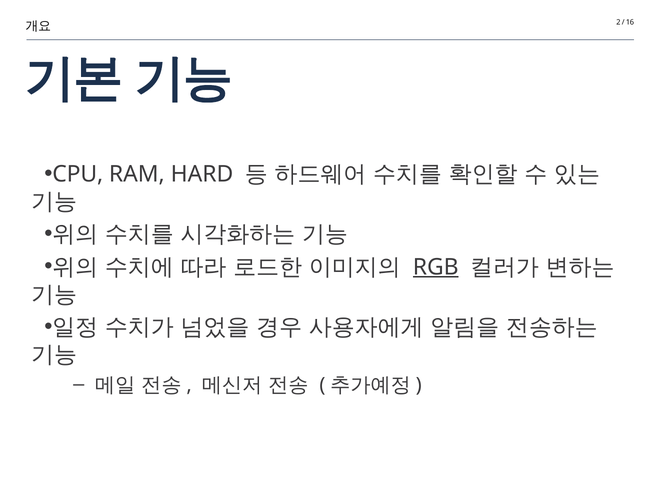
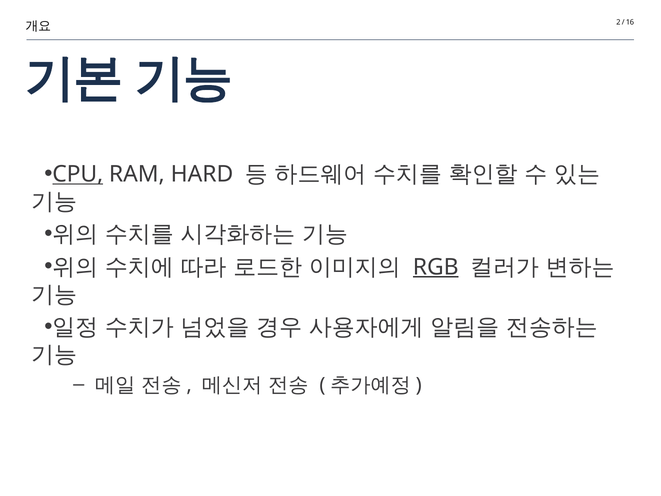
CPU underline: none -> present (78, 174)
